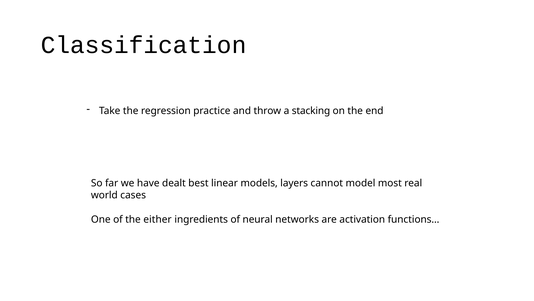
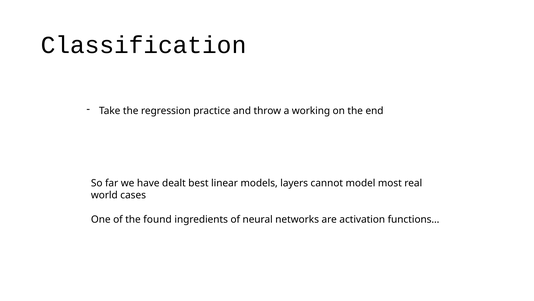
stacking: stacking -> working (311, 111)
either: either -> found (158, 219)
